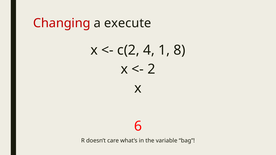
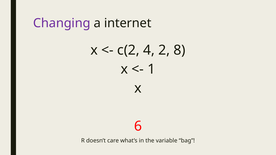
Changing colour: red -> purple (62, 23)
execute: execute -> internet (128, 23)
1: 1 -> 2 (164, 50)
2: 2 -> 1 (151, 69)
